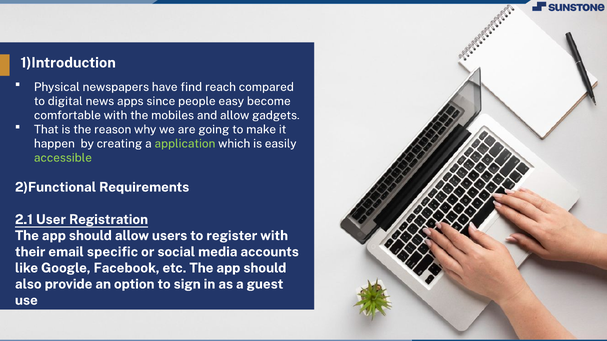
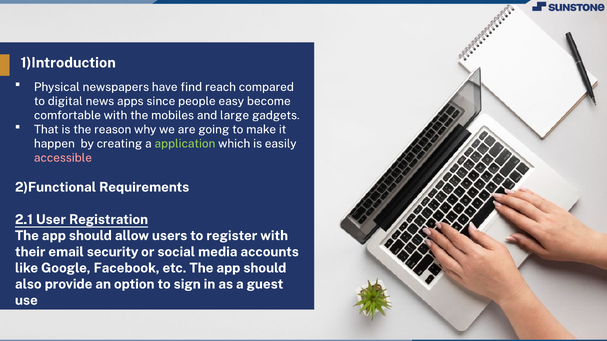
and allow: allow -> large (235, 115)
accessible colour: light green -> pink (63, 158)
specific: specific -> security (113, 252)
